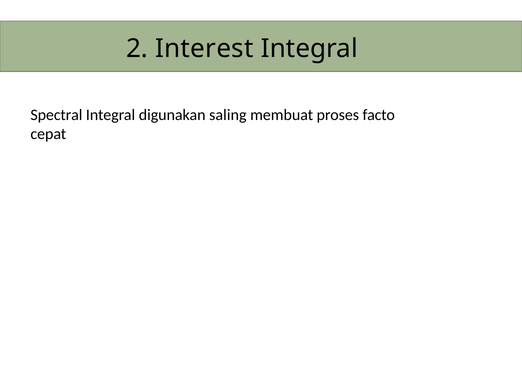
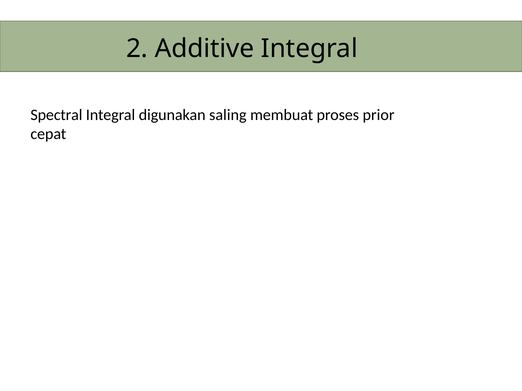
Interest: Interest -> Additive (204, 48)
facto: facto -> prior (379, 115)
